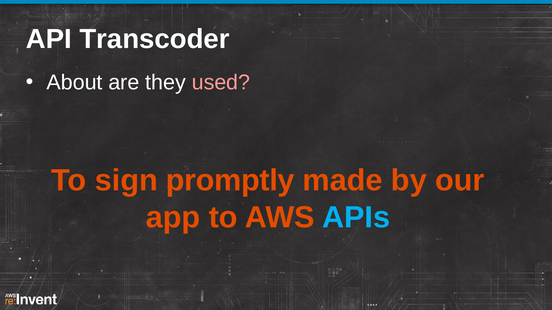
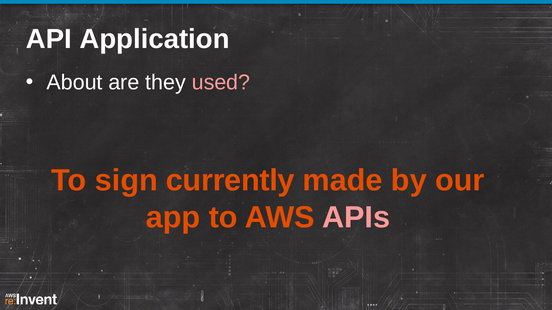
Transcoder: Transcoder -> Application (155, 39)
promptly: promptly -> currently (230, 181)
APIs colour: light blue -> pink (356, 218)
